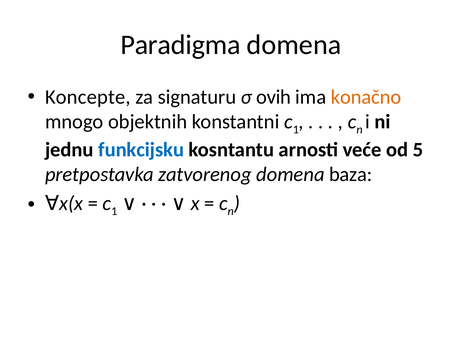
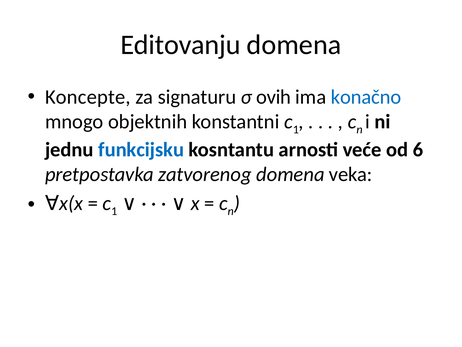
Paradigma: Paradigma -> Editovanju (180, 45)
konačno colour: orange -> blue (366, 97)
5: 5 -> 6 (418, 150)
baza: baza -> veka (351, 174)
